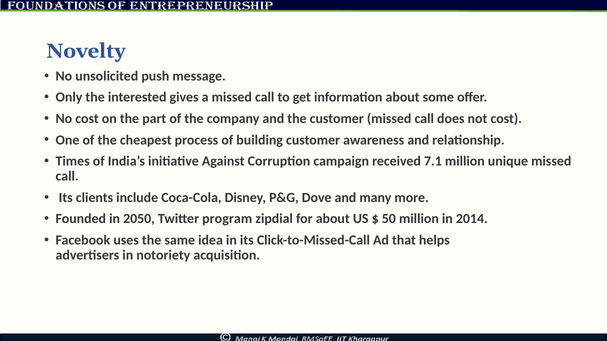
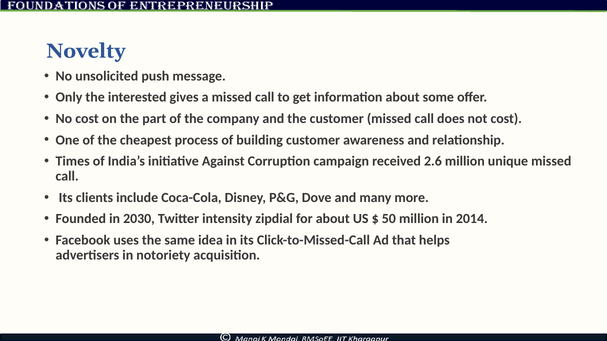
7.1: 7.1 -> 2.6 (433, 161)
2050: 2050 -> 2030 (139, 219)
program: program -> intensity (227, 219)
